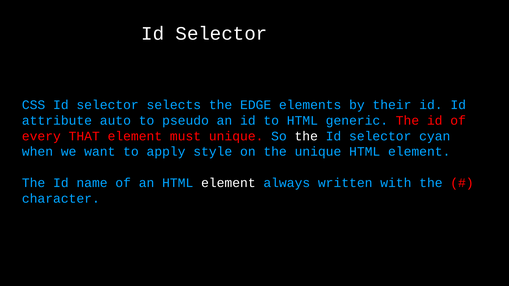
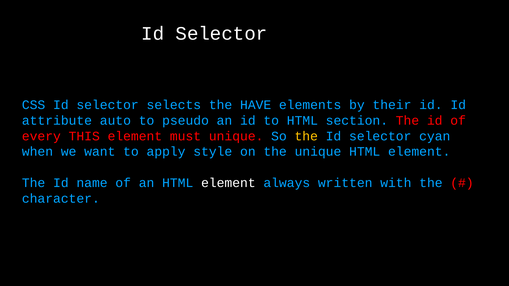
EDGE: EDGE -> HAVE (256, 105)
generic: generic -> section (357, 121)
THAT: THAT -> THIS (84, 136)
the colour: white -> yellow (306, 136)
